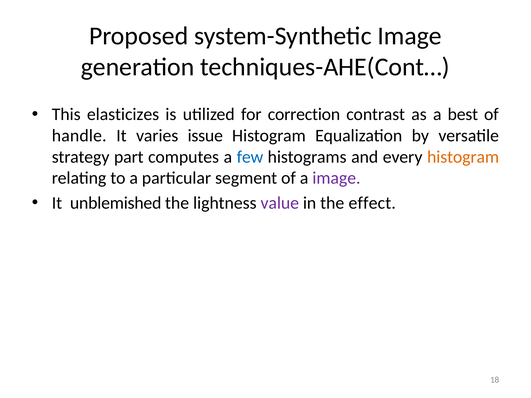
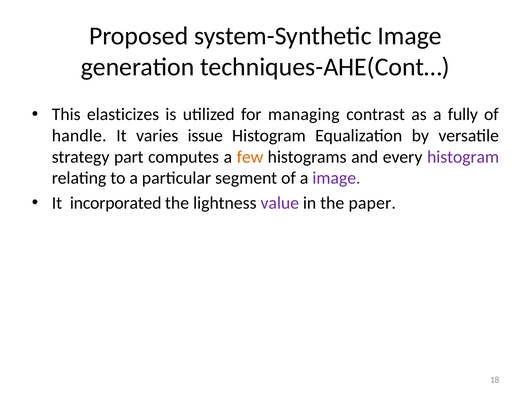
correction: correction -> managing (304, 115)
best: best -> fully (463, 115)
few colour: blue -> orange (250, 157)
histogram colour: orange -> purple (463, 157)
unblemished: unblemished -> incorporated (116, 203)
effect: effect -> paper (372, 203)
